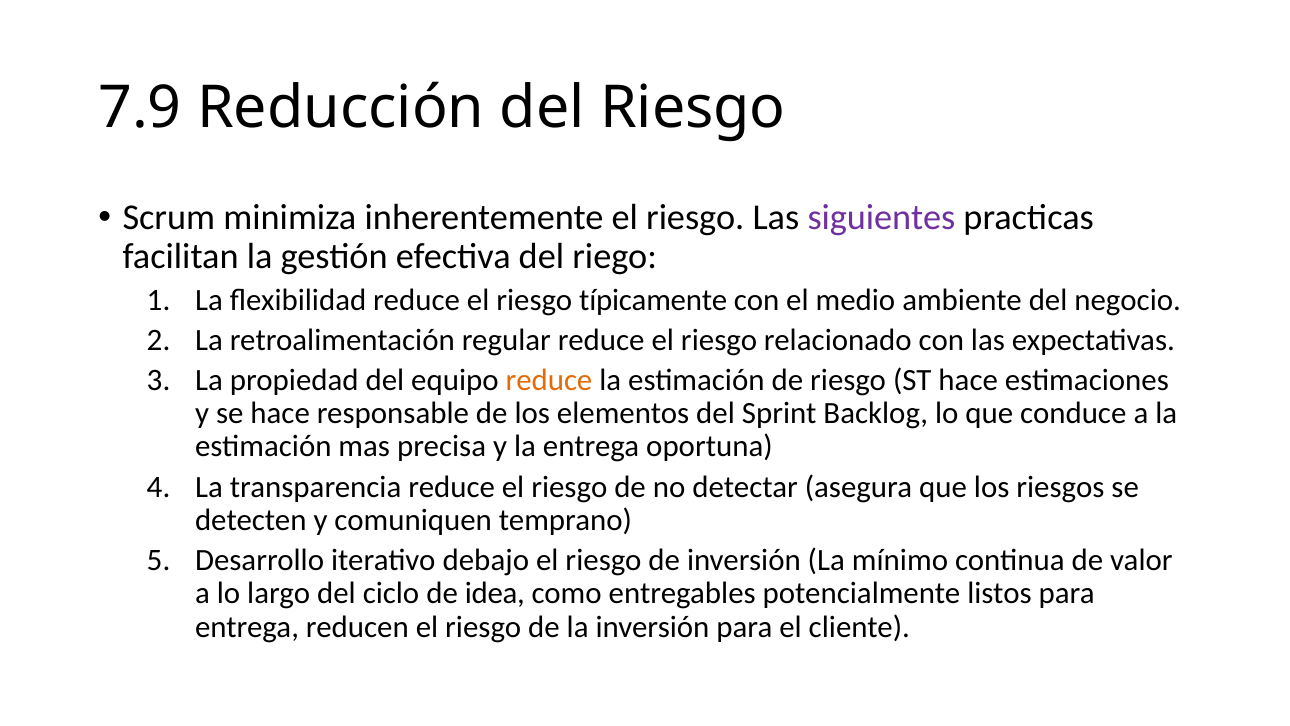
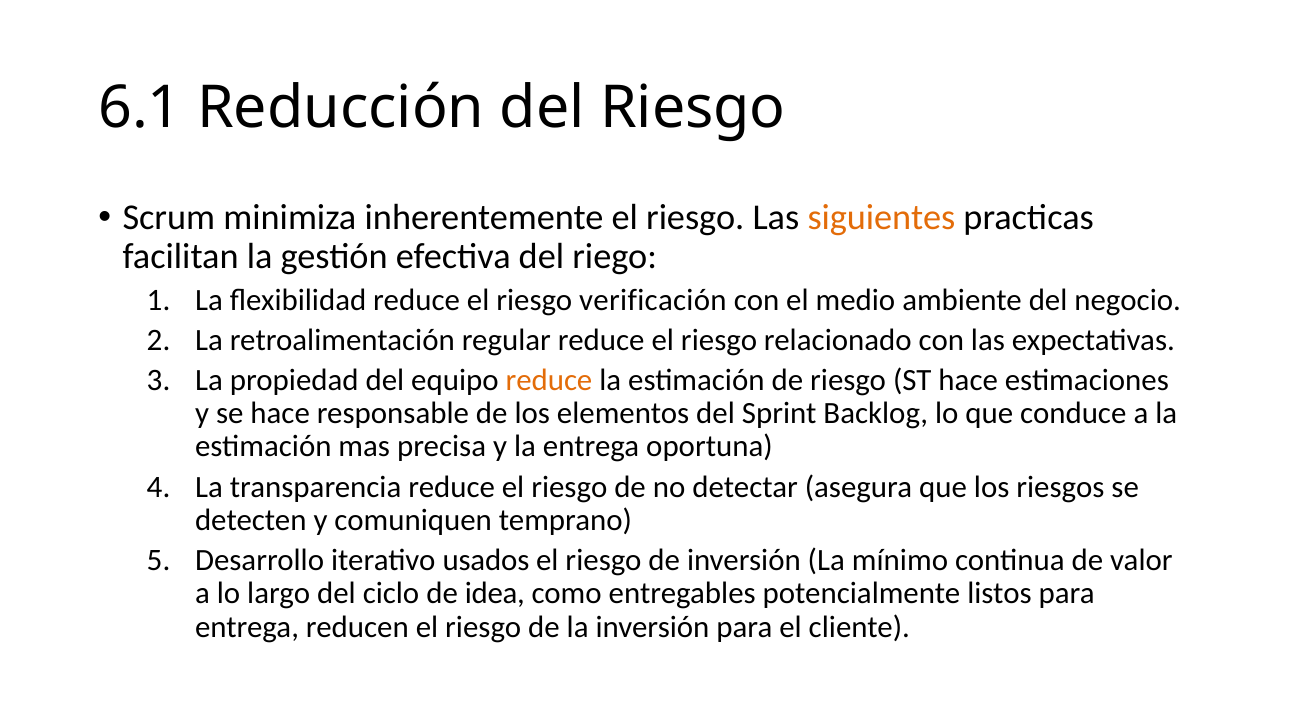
7.9: 7.9 -> 6.1 (140, 108)
siguientes colour: purple -> orange (881, 217)
típicamente: típicamente -> verificación (653, 300)
debajo: debajo -> usados (486, 560)
